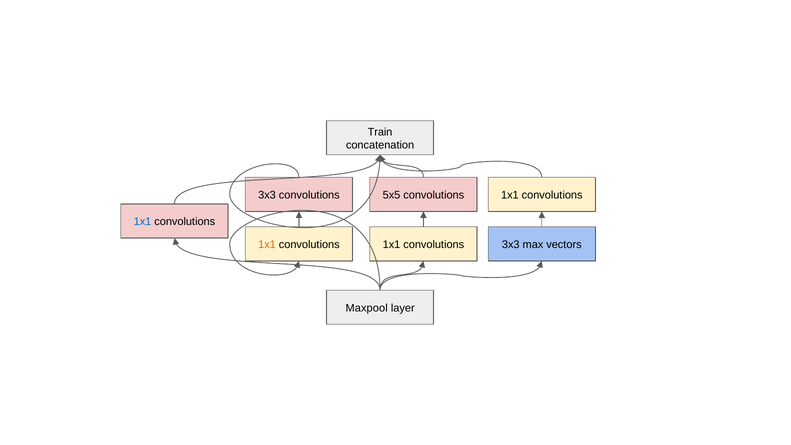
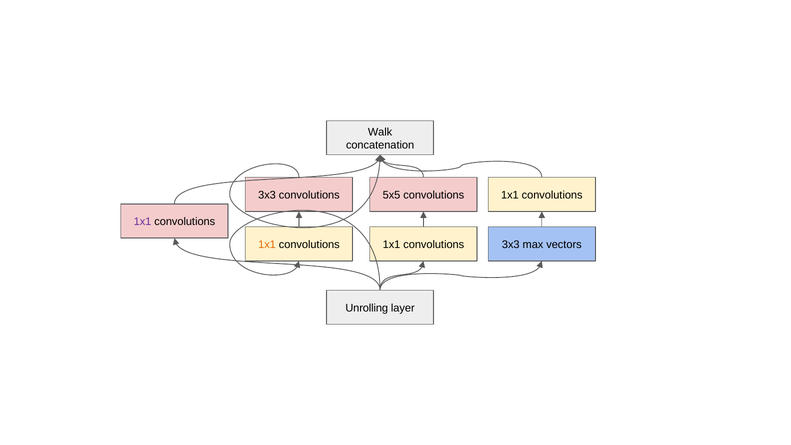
Train: Train -> Walk (380, 132)
1x1 colour: blue -> purple (143, 222)
Maxpool: Maxpool -> Unrolling (367, 308)
